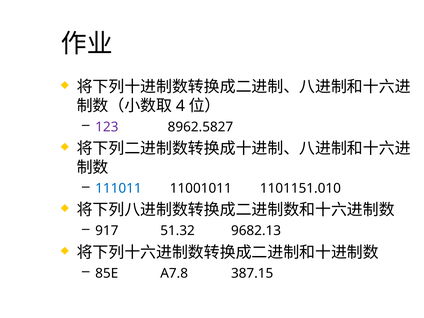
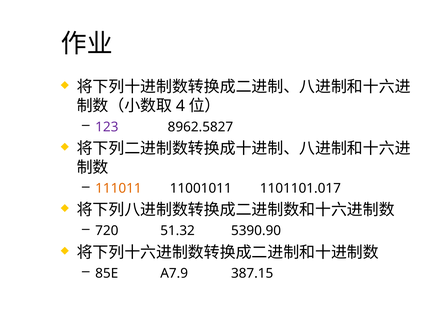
111011 colour: blue -> orange (118, 188)
1101151.010: 1101151.010 -> 1101101.017 (300, 188)
917: 917 -> 720 (107, 231)
9682.13: 9682.13 -> 5390.90 (256, 231)
A7.8: A7.8 -> A7.9 (174, 273)
